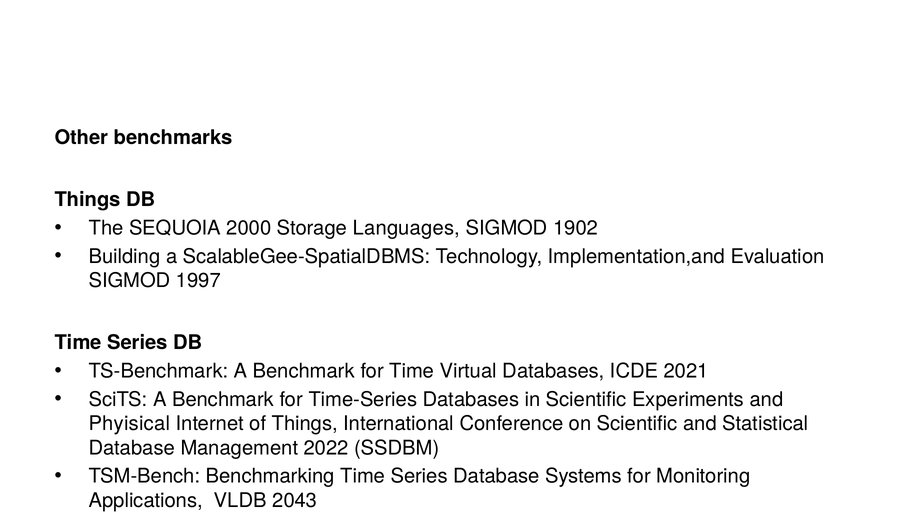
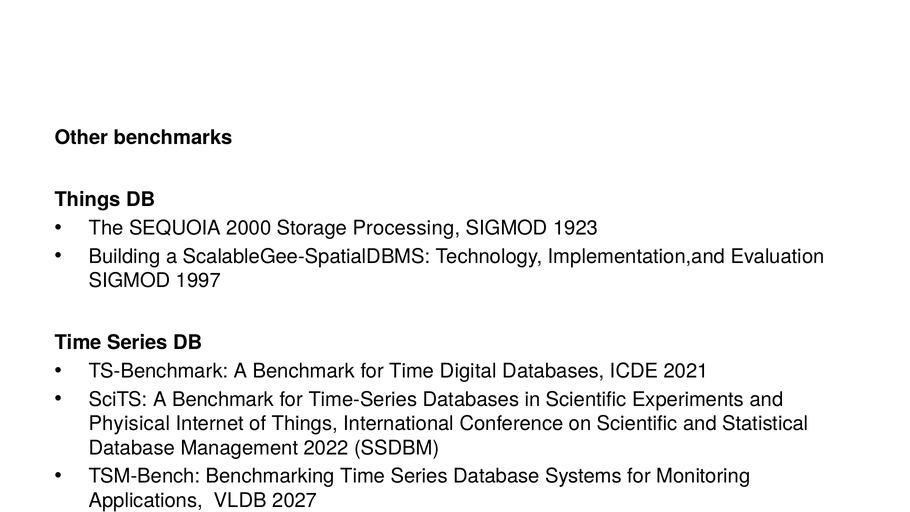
Languages: Languages -> Processing (406, 228)
1902: 1902 -> 1923 (576, 228)
Virtual: Virtual -> Digital (468, 371)
2043: 2043 -> 2027 (295, 500)
